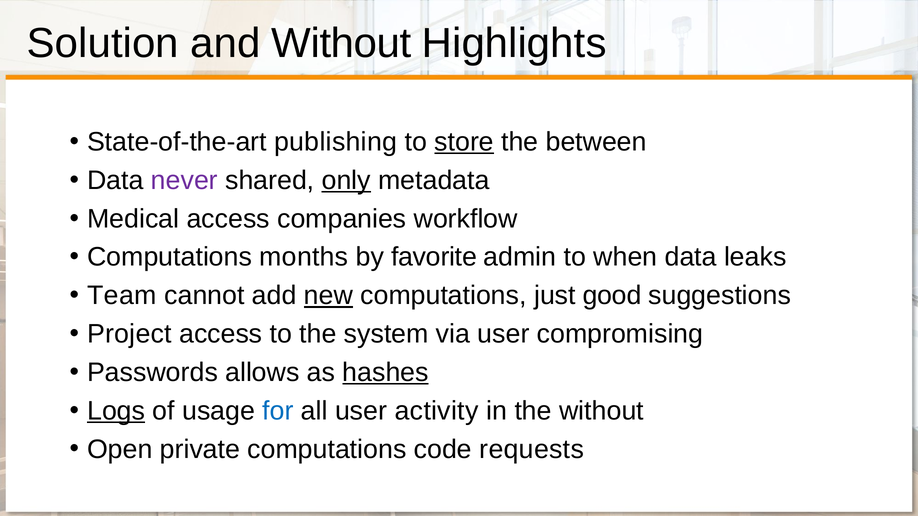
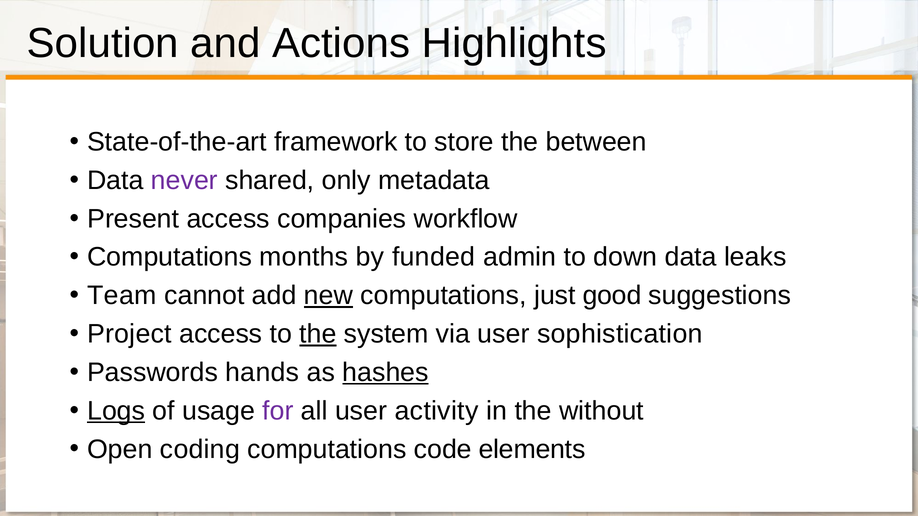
and Without: Without -> Actions (341, 44)
publishing: publishing -> framework (336, 142)
store underline: present -> none (464, 142)
only underline: present -> none (346, 180)
Medical: Medical -> Present (133, 219)
favorite: favorite -> funded (434, 257)
when: when -> down (625, 257)
the underline: none -> present (318, 334)
compromising: compromising -> sophistication (620, 334)
allows: allows -> hands (262, 373)
for colour: blue -> purple (278, 411)
private: private -> coding (200, 449)
requests: requests -> elements (532, 449)
